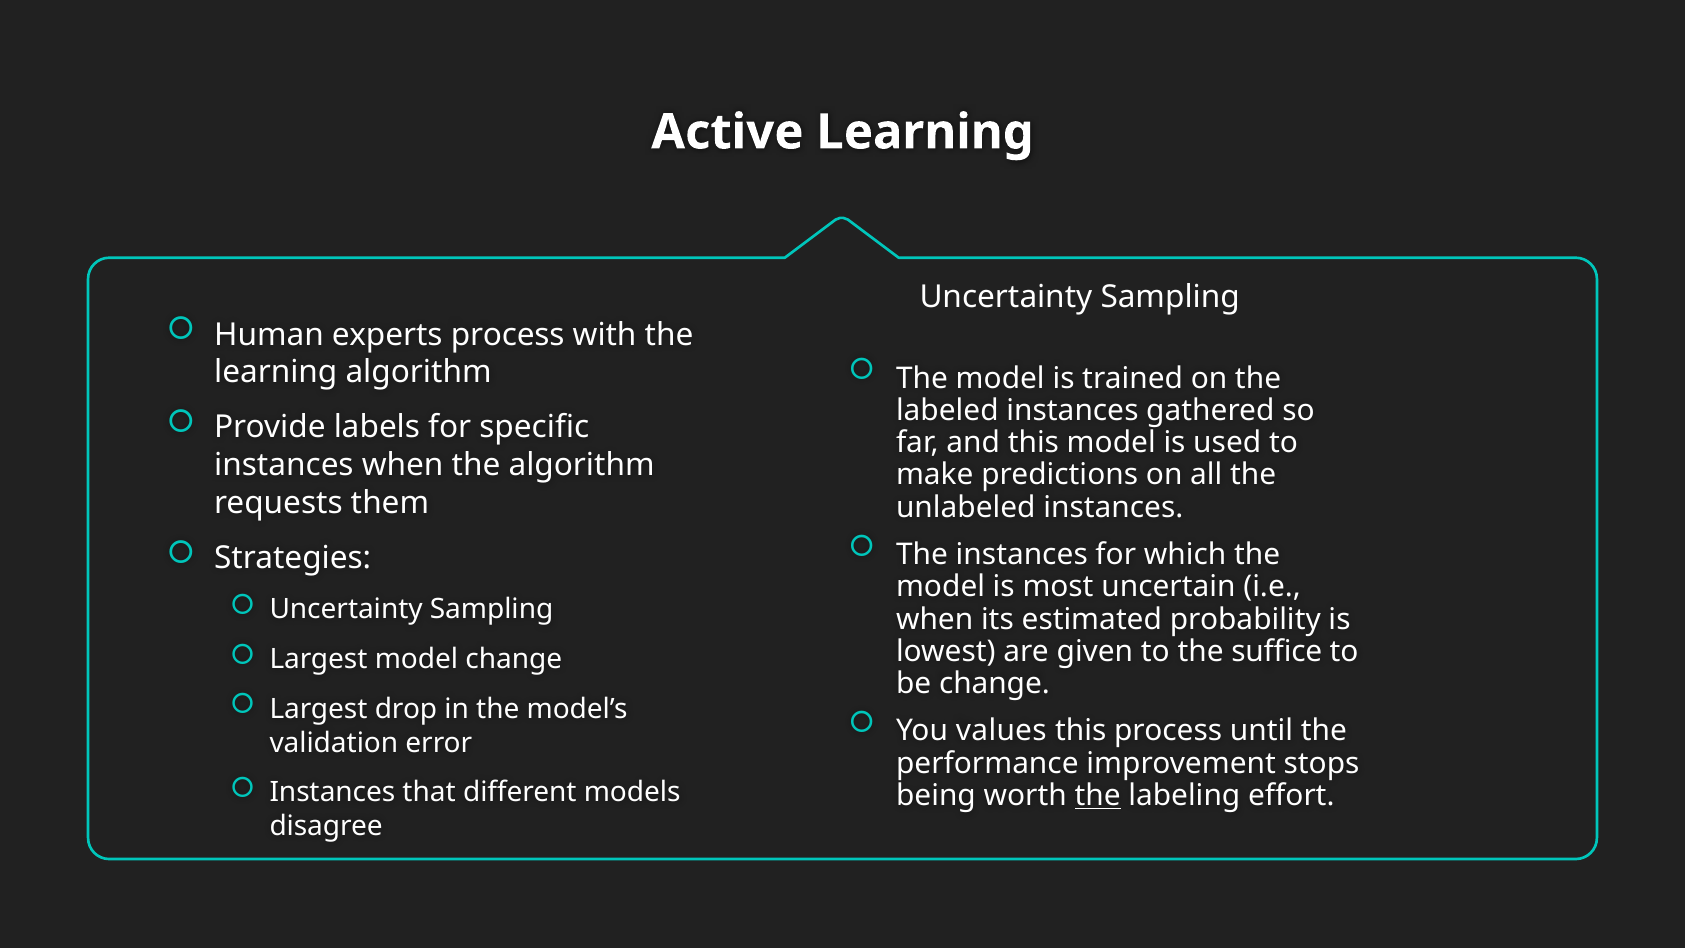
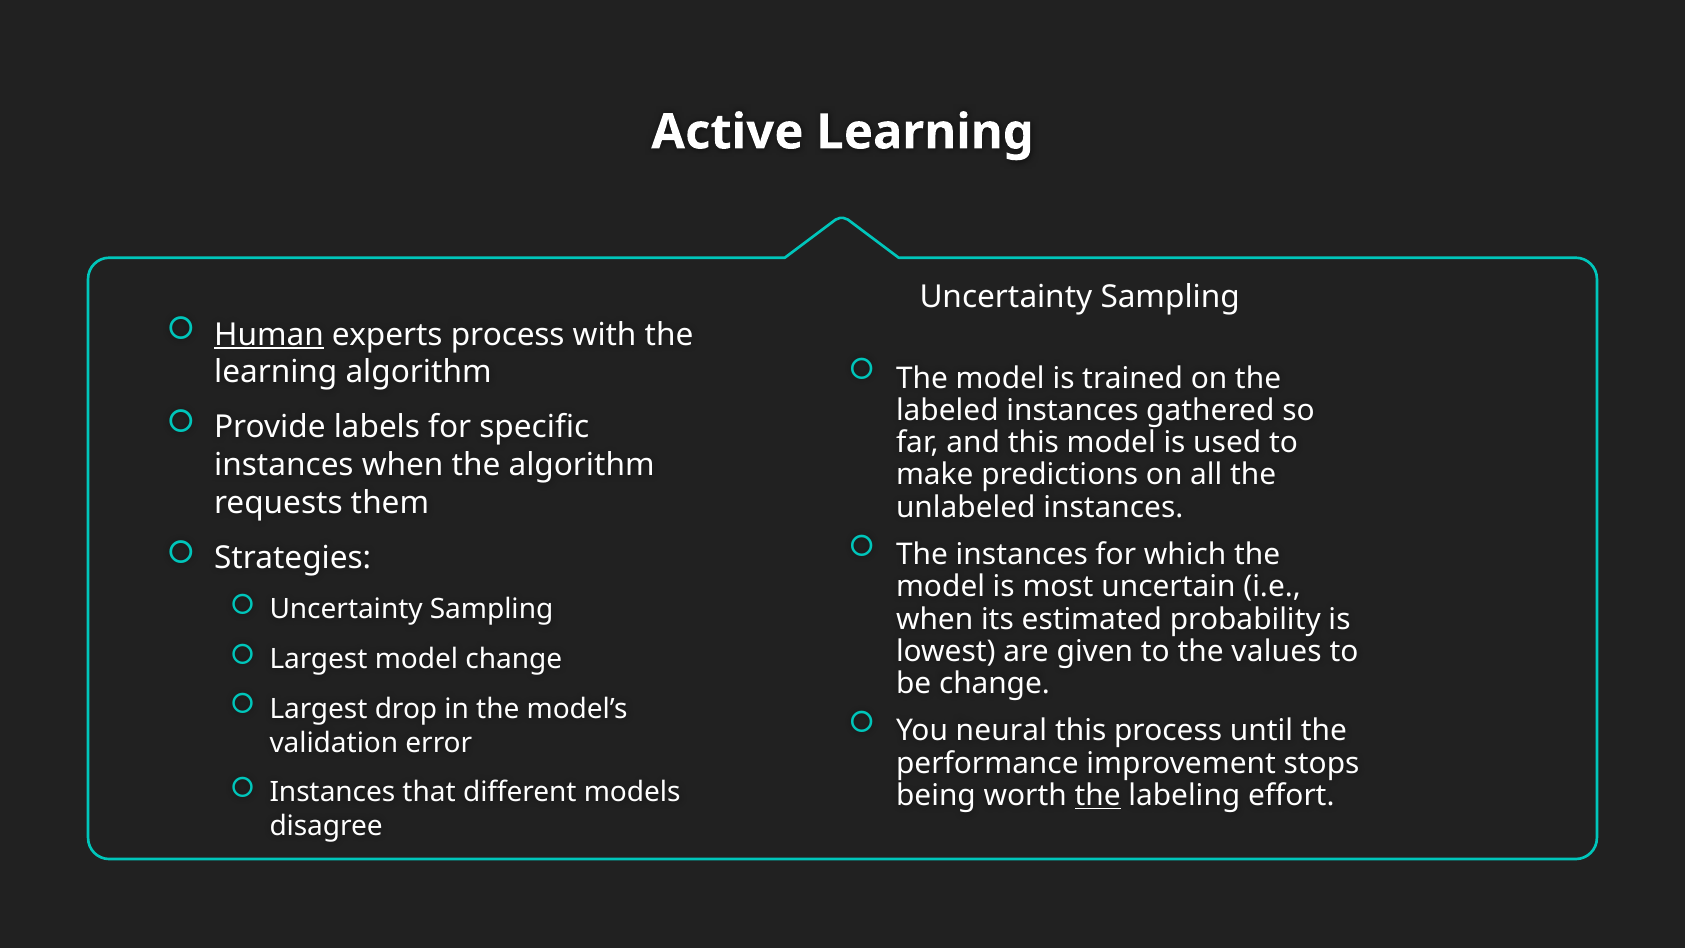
Human underline: none -> present (269, 335)
suffice: suffice -> values (1277, 651)
values: values -> neural (1001, 731)
